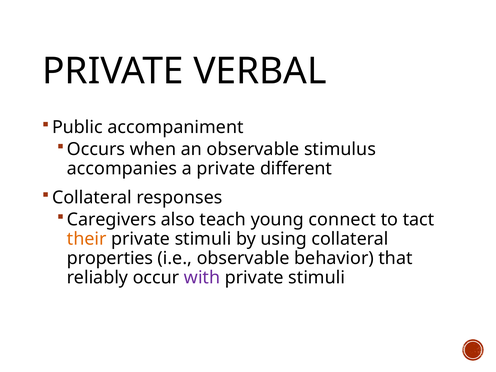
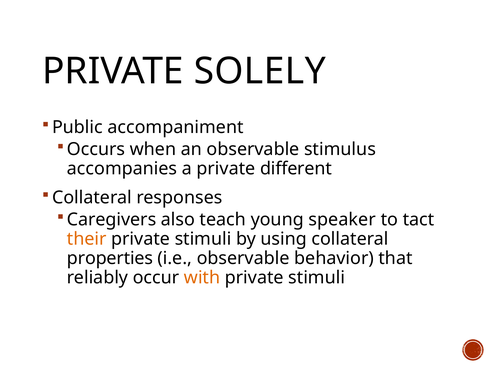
VERBAL: VERBAL -> SOLELY (260, 71)
connect: connect -> speaker (342, 220)
with colour: purple -> orange (202, 278)
